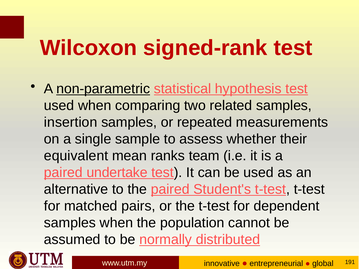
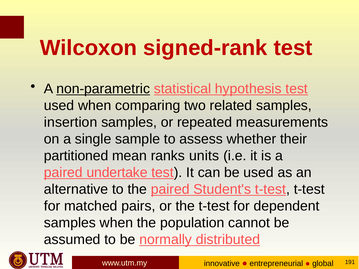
equivalent: equivalent -> partitioned (76, 156)
team: team -> units (204, 156)
